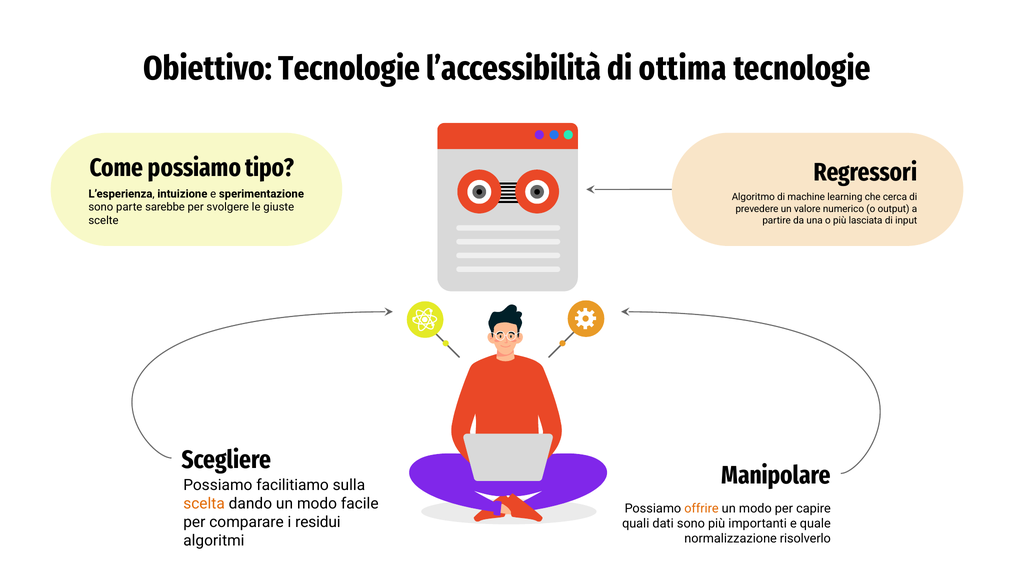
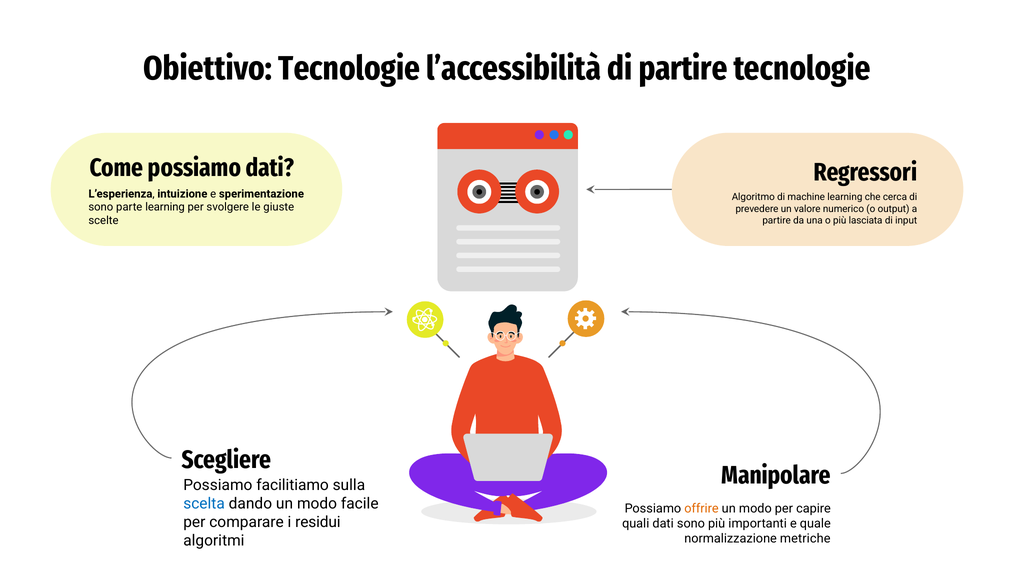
di ottima: ottima -> partire (683, 69)
possiamo tipo: tipo -> dati (270, 168)
parte sarebbe: sarebbe -> learning (165, 207)
scelta colour: orange -> blue (204, 504)
risolverlo: risolverlo -> metriche (805, 539)
